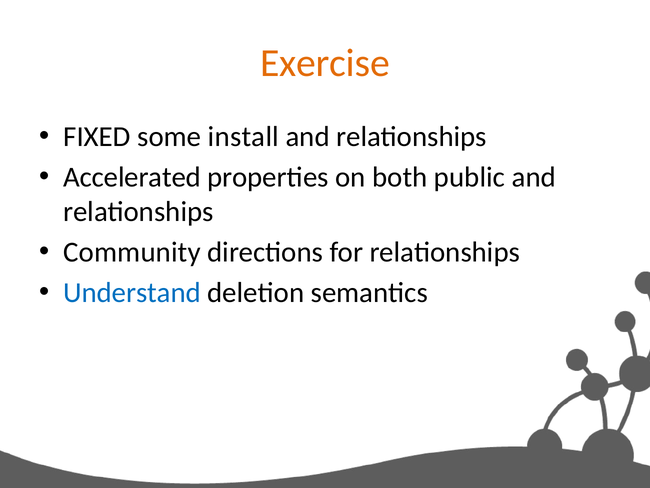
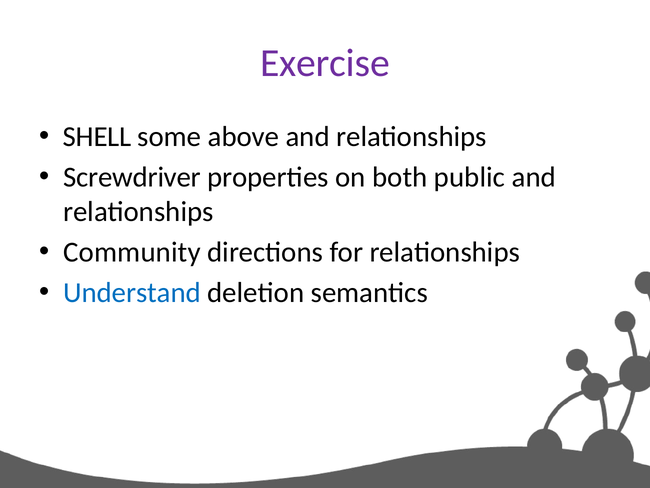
Exercise colour: orange -> purple (325, 63)
FIXED: FIXED -> SHELL (97, 136)
install: install -> above (244, 136)
Accelerated: Accelerated -> Screwdriver (132, 177)
